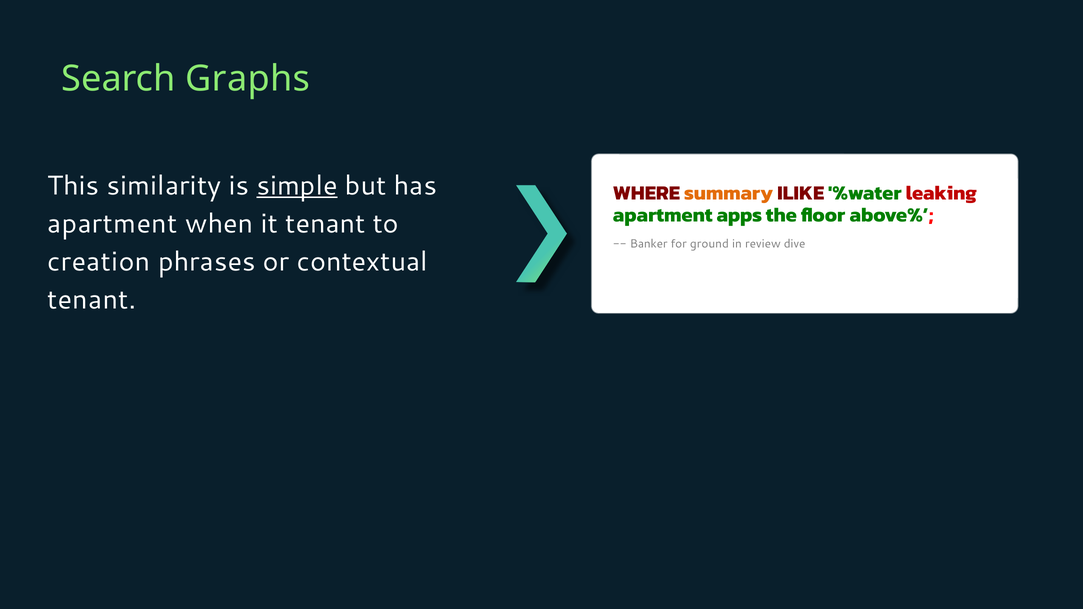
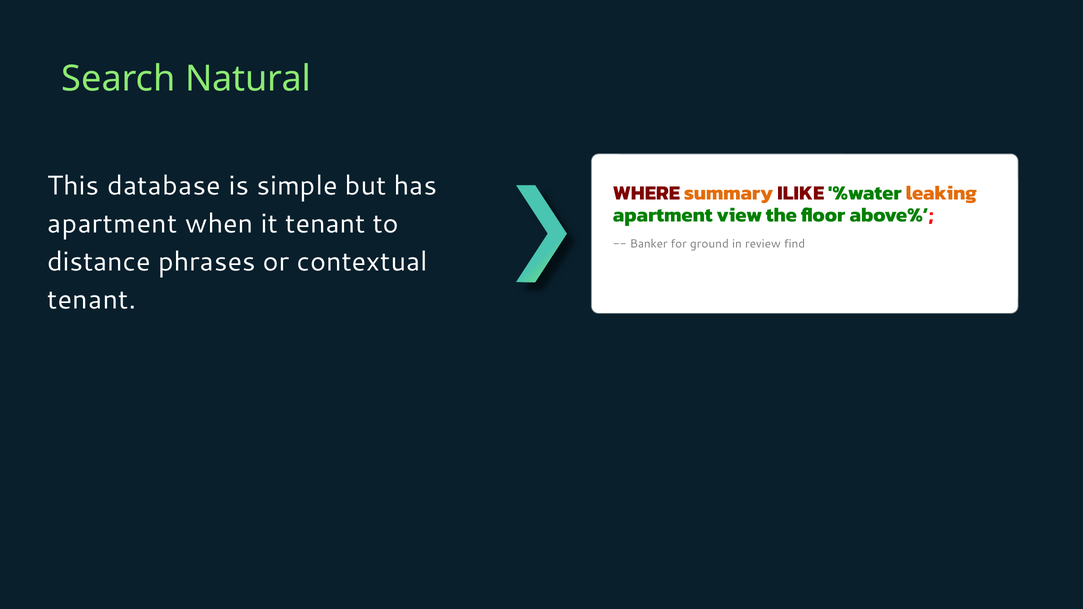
Graphs: Graphs -> Natural (248, 79)
similarity: similarity -> database (164, 186)
simple underline: present -> none (297, 186)
leaking colour: red -> orange (941, 193)
apps: apps -> view (739, 215)
dive: dive -> find (795, 244)
creation: creation -> distance (99, 262)
